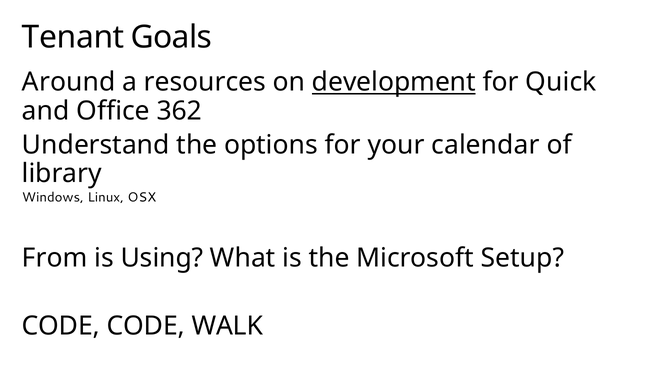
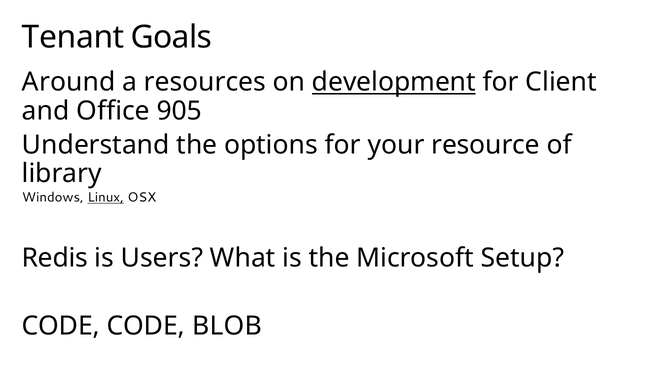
Quick: Quick -> Client (561, 82)
362: 362 -> 905 (179, 111)
calendar: calendar -> resource (486, 145)
Linux underline: none -> present (106, 198)
From: From -> Redis (55, 258)
Using: Using -> Users (162, 258)
WALK: WALK -> BLOB (227, 326)
